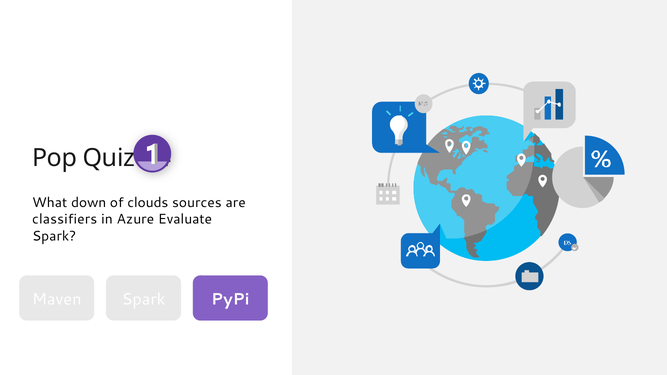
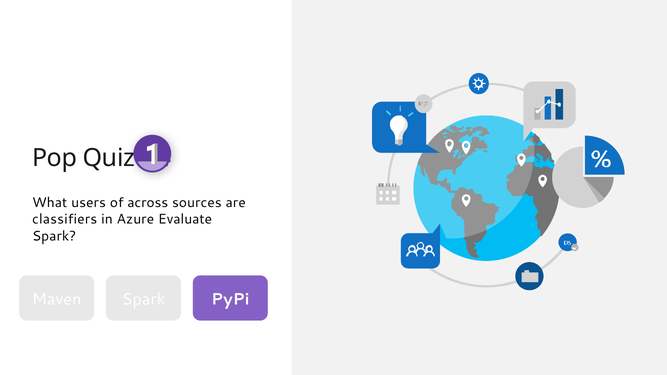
down: down -> users (89, 203)
clouds: clouds -> across (148, 203)
